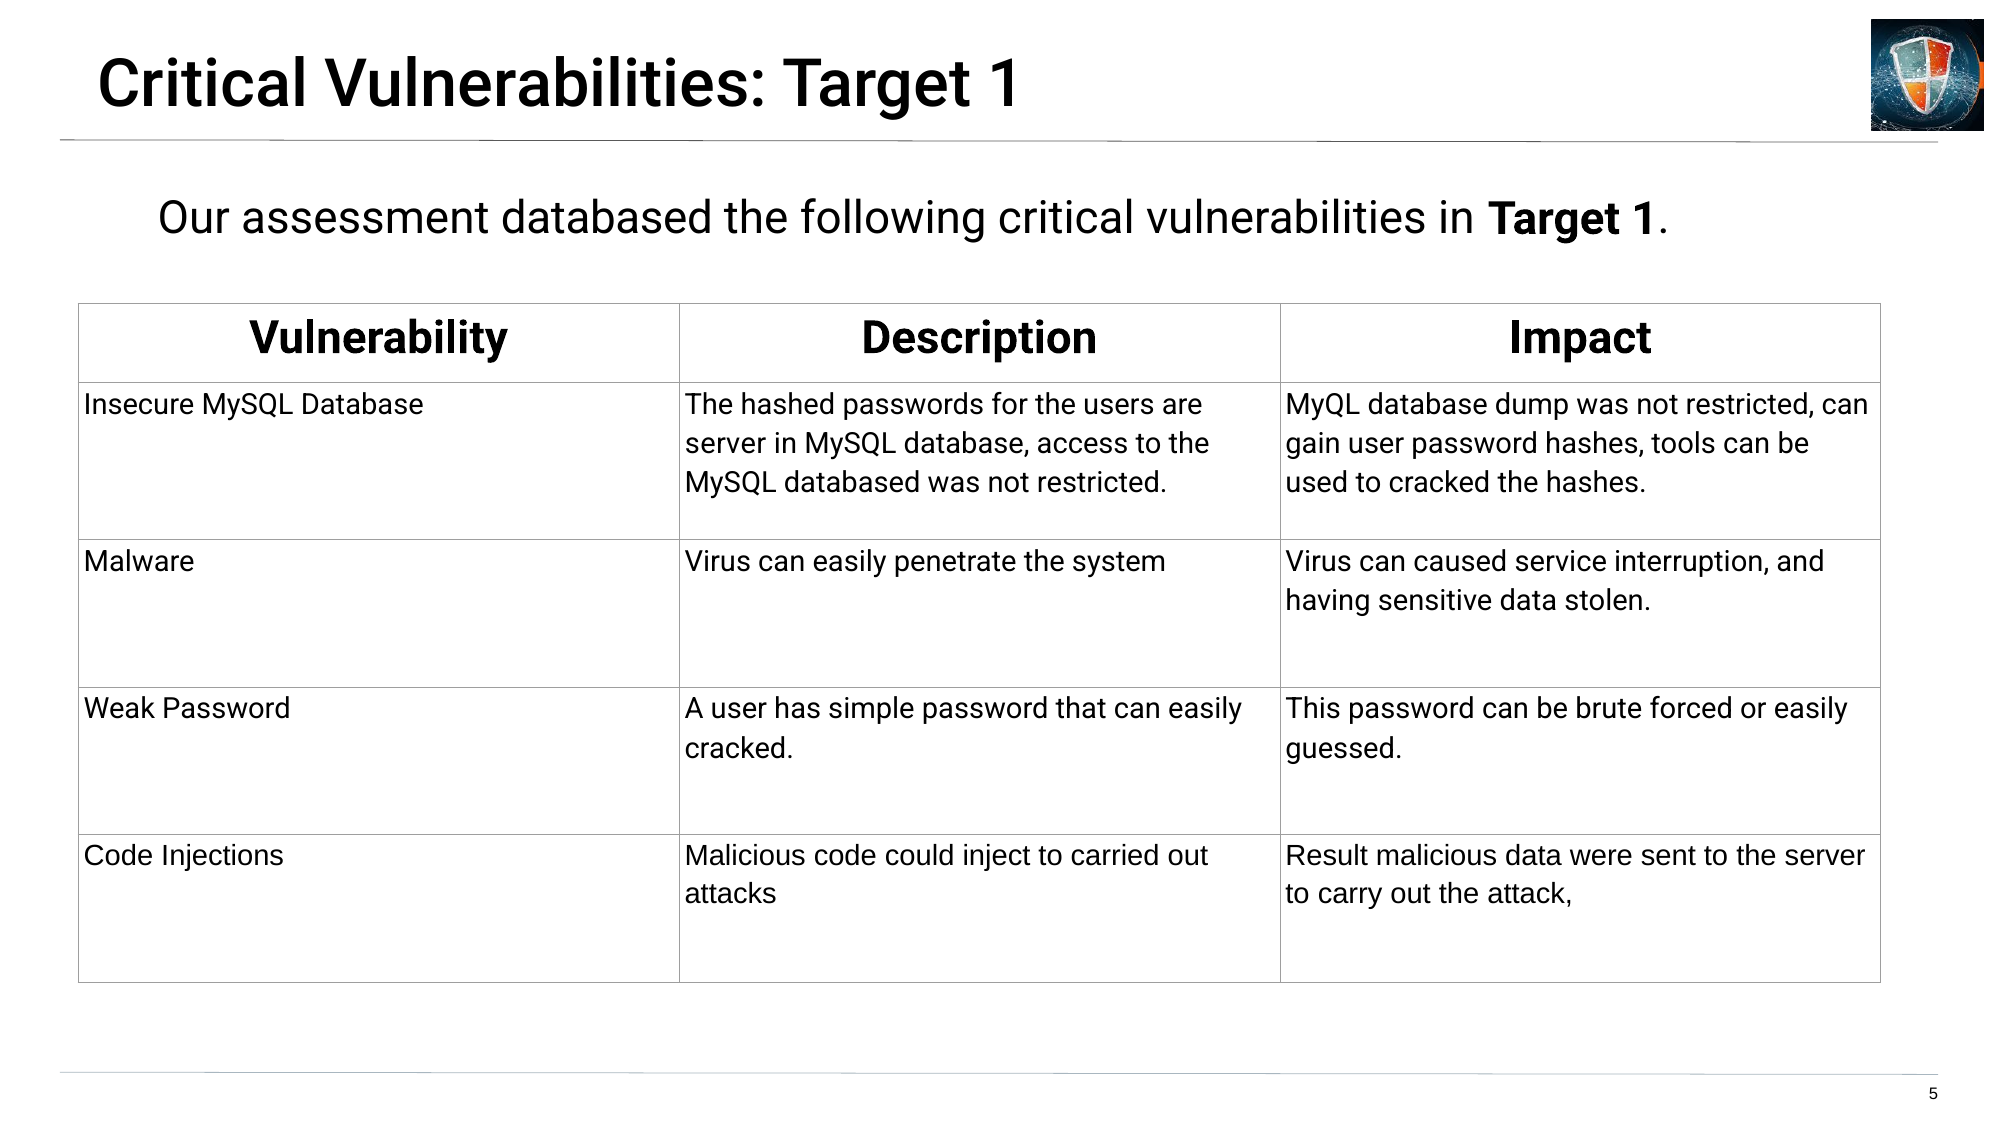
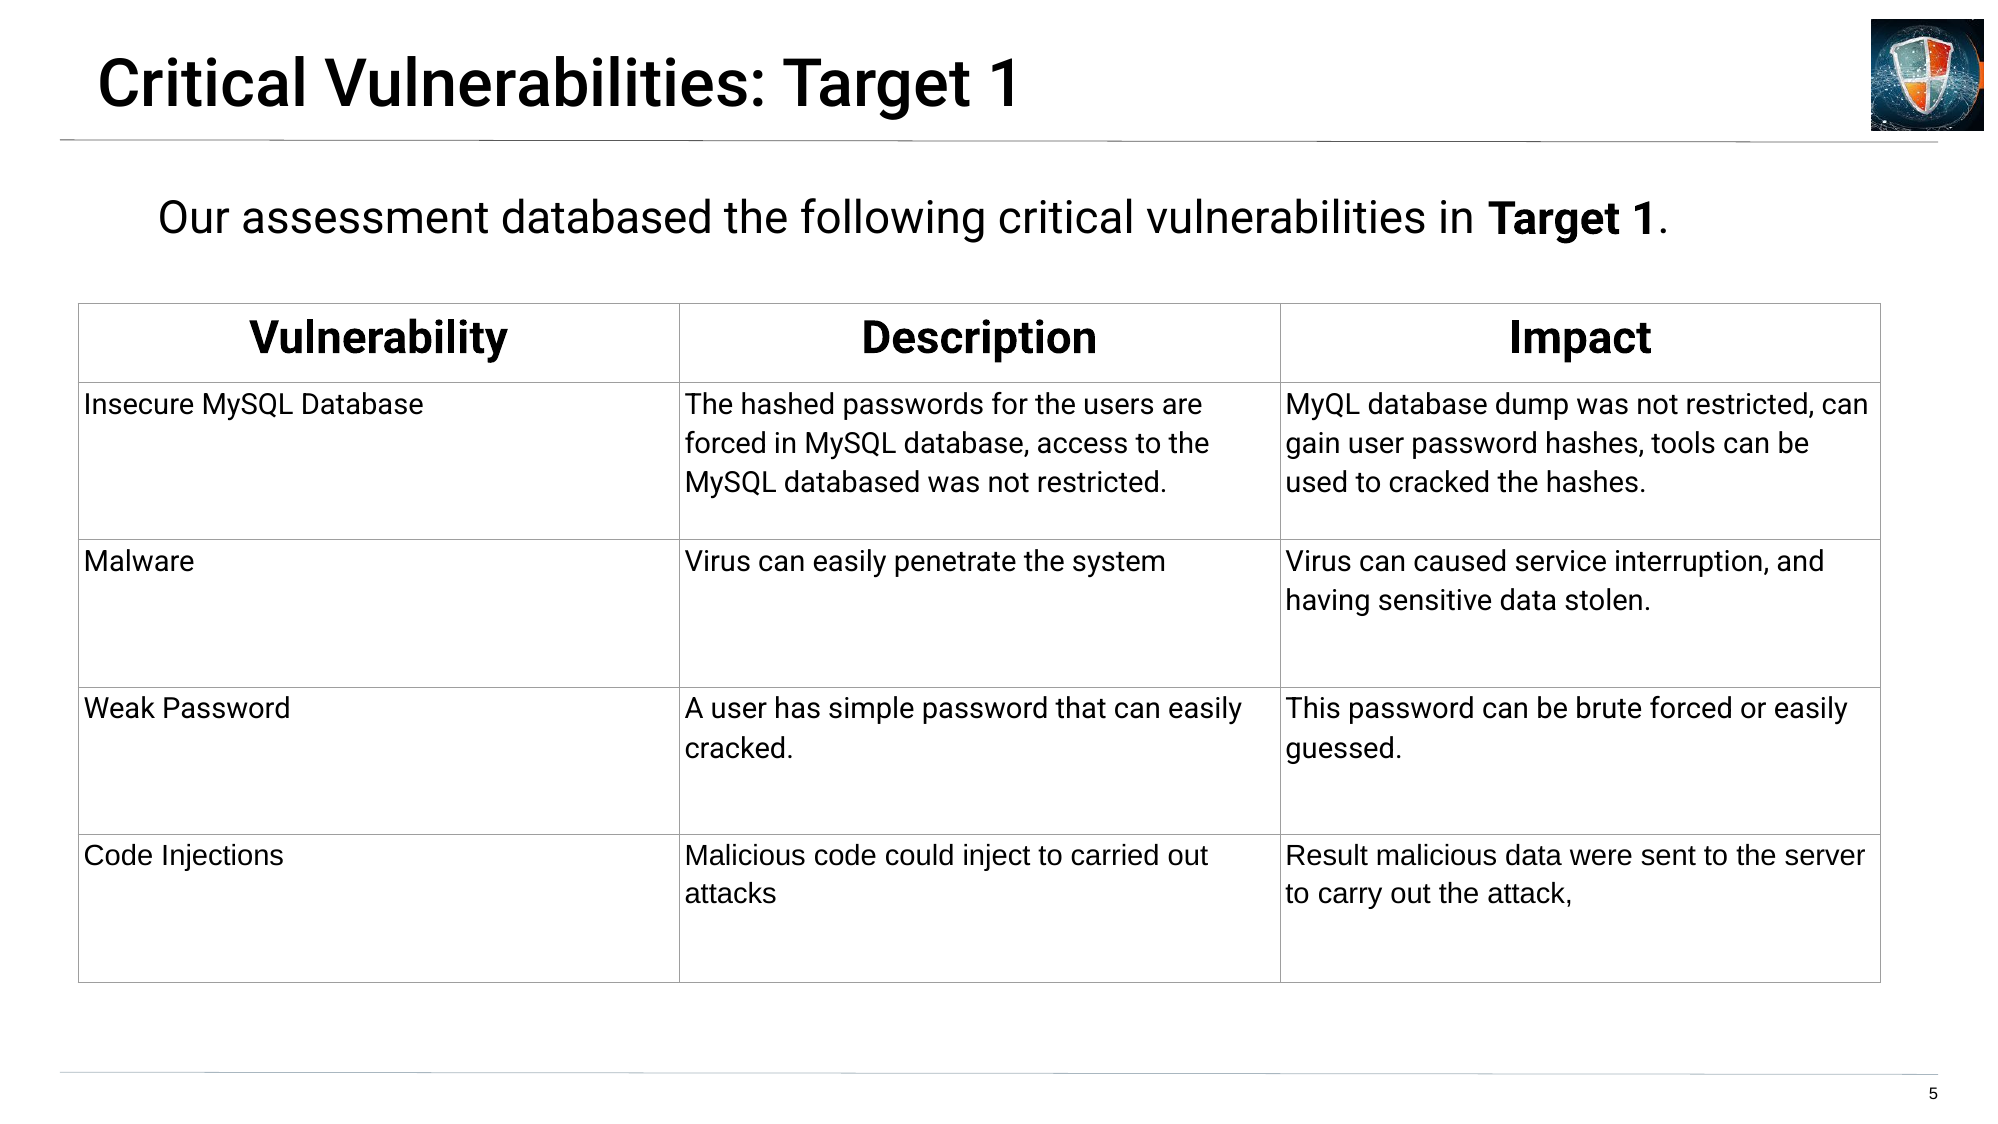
server: server -> forced (726, 444)
